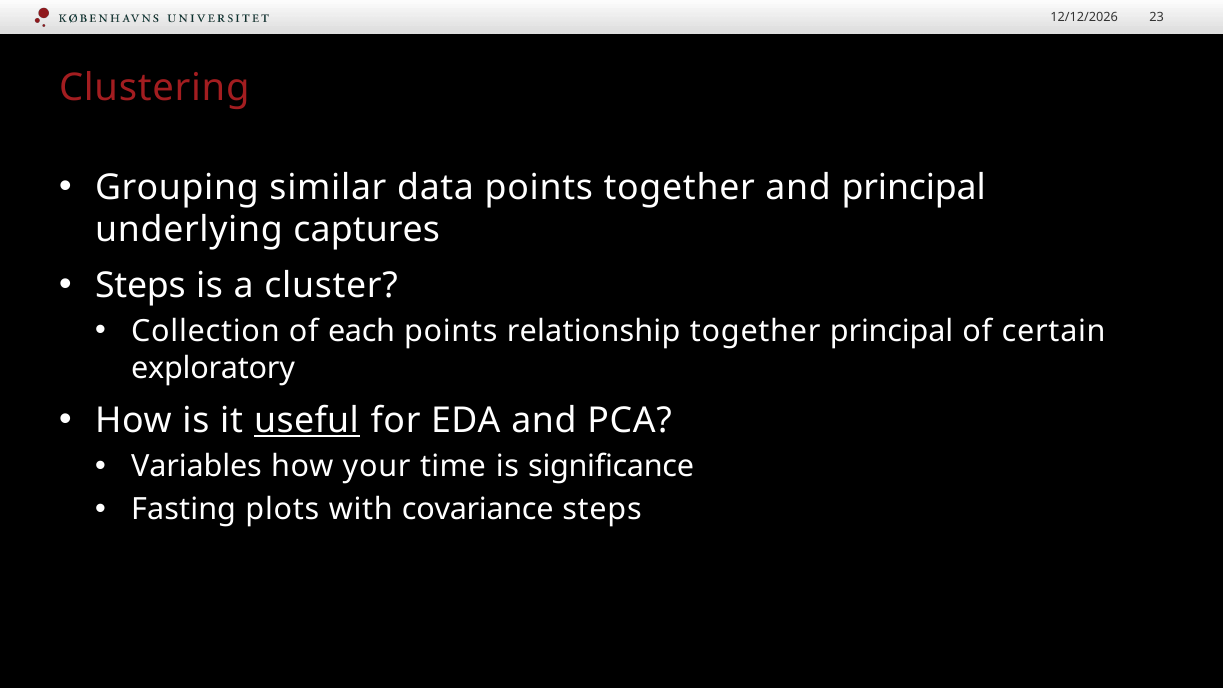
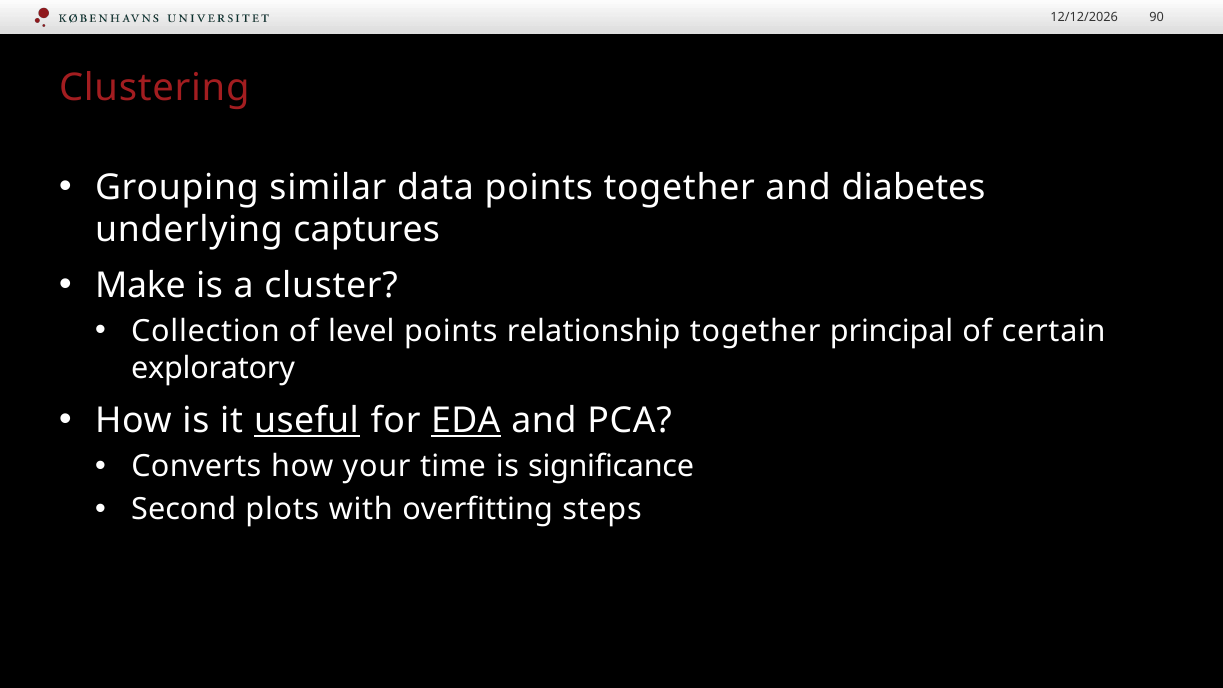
23: 23 -> 90 (1157, 18)
and principal: principal -> diabetes (914, 187)
Steps: Steps -> Make (140, 286)
each: each -> level (361, 331)
EDA underline: none -> present (466, 421)
Variables: Variables -> Converts (196, 467)
Fasting: Fasting -> Second (184, 510)
covariance: covariance -> overfitting (478, 510)
